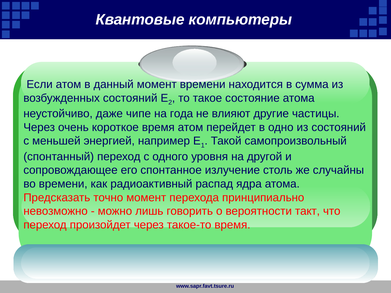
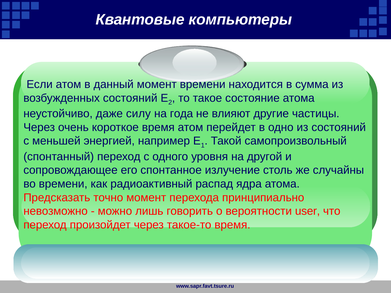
чипе: чипе -> силу (138, 114)
такт: такт -> user (308, 211)
